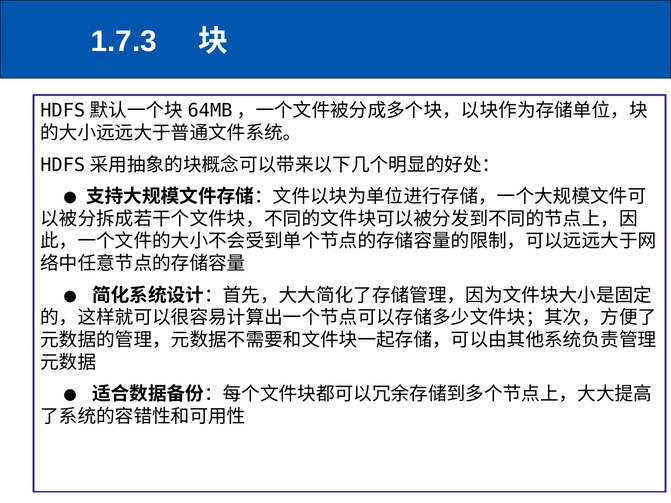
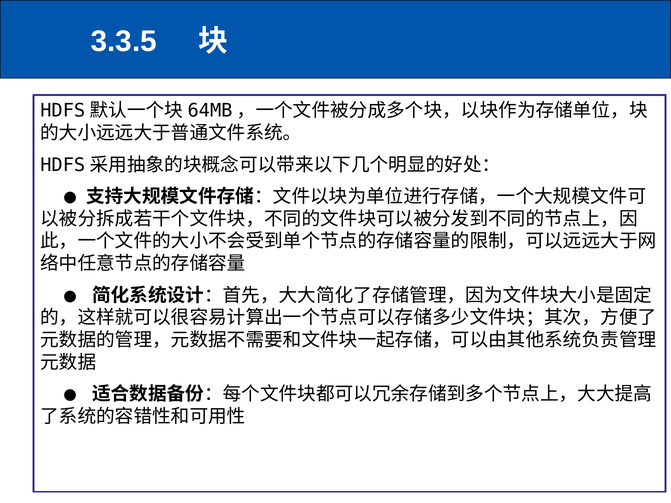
1.7.3: 1.7.3 -> 3.3.5 (124, 41)
